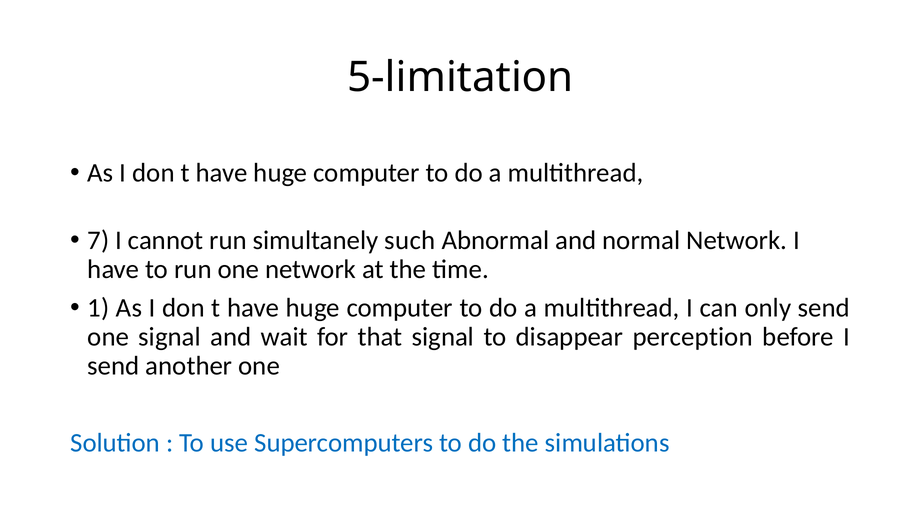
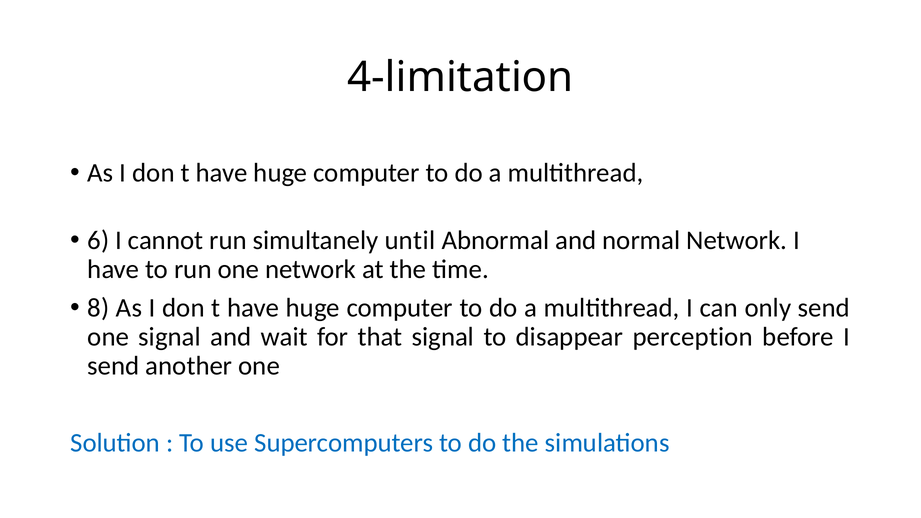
5-limitation: 5-limitation -> 4-limitation (460, 77)
7: 7 -> 6 (98, 241)
such: such -> until (410, 241)
1: 1 -> 8 (98, 308)
